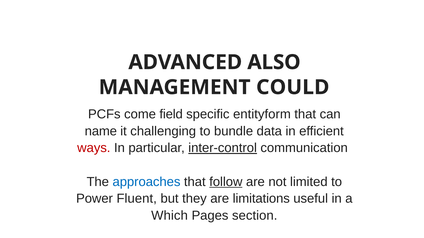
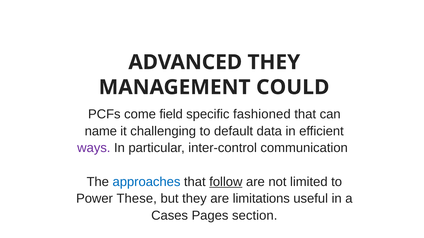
ADVANCED ALSO: ALSO -> THEY (274, 62)
entityform: entityform -> fashioned (262, 114)
bundle: bundle -> default (234, 131)
ways colour: red -> purple (94, 148)
inter-control underline: present -> none (223, 148)
Fluent: Fluent -> These (137, 199)
Which: Which -> Cases (170, 216)
